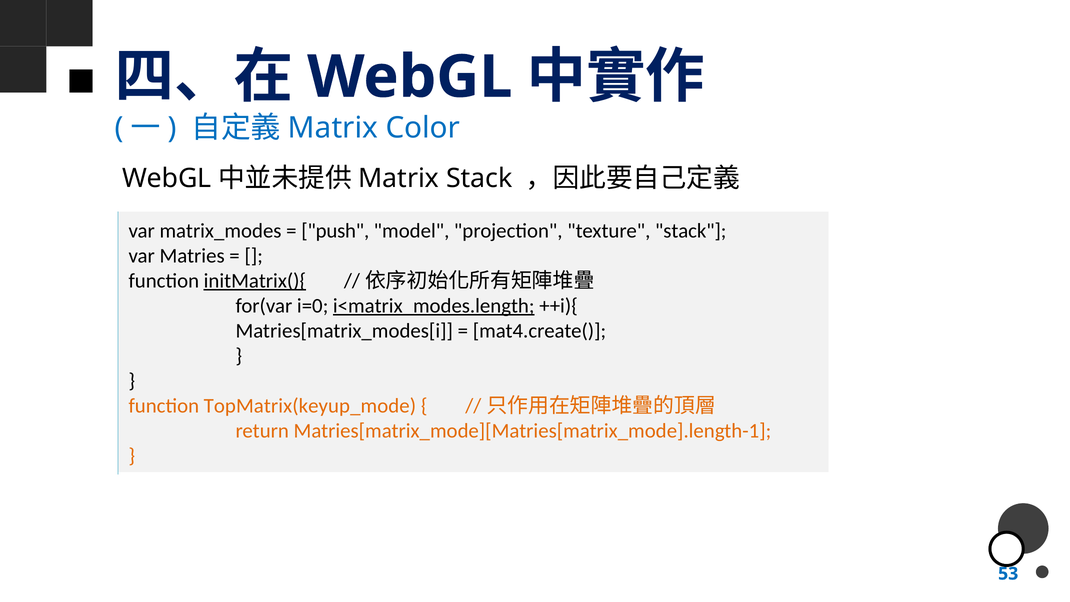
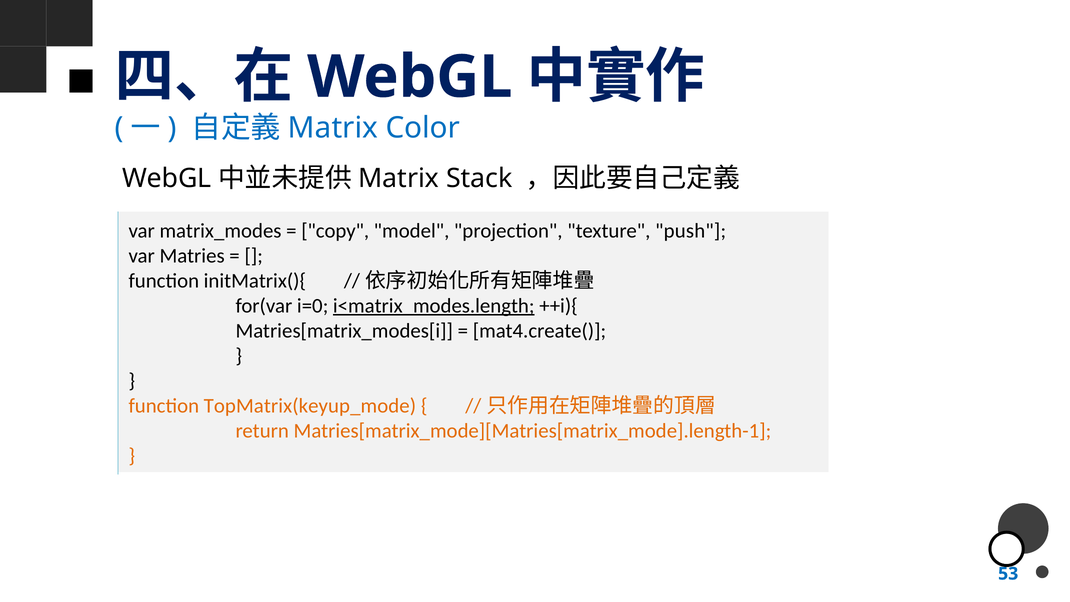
push: push -> copy (335, 231)
texture stack: stack -> push (691, 231)
initMatrix(){ underline: present -> none (255, 281)
